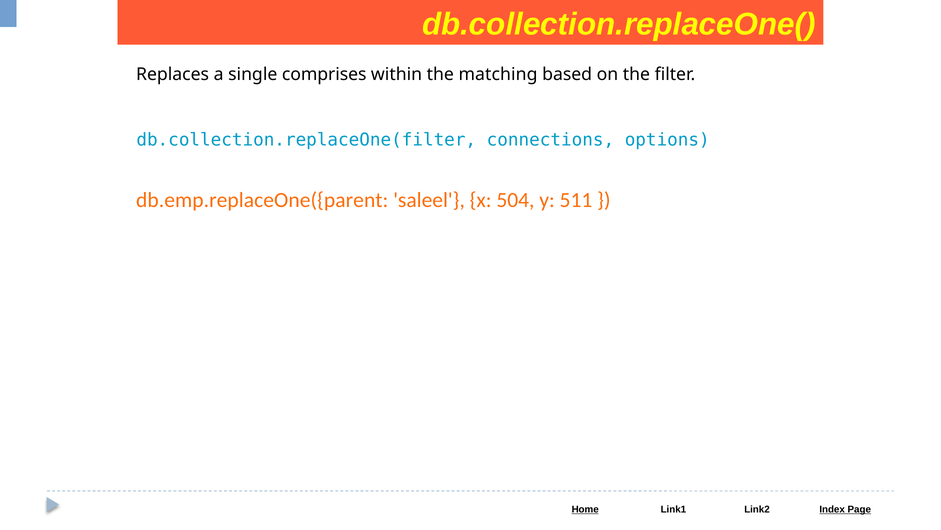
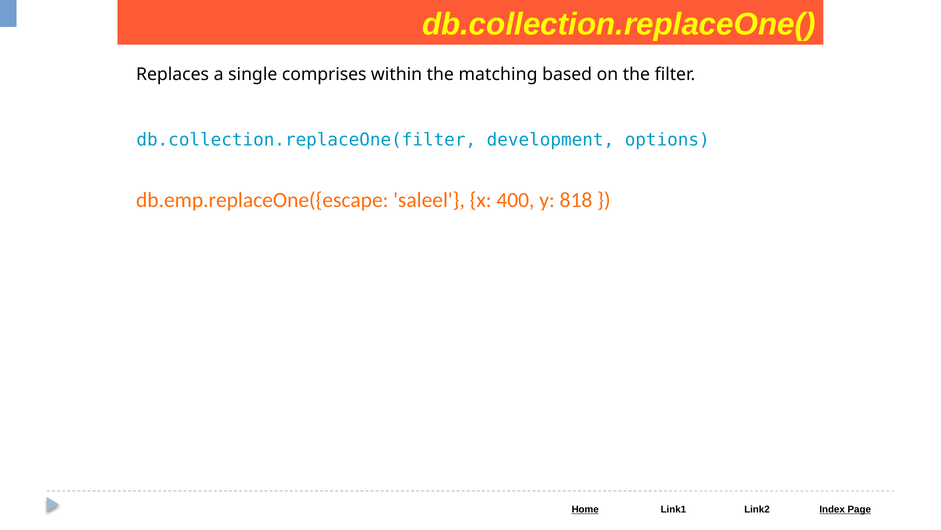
connections: connections -> development (550, 140)
db.emp.replaceOne({parent: db.emp.replaceOne({parent -> db.emp.replaceOne({escape (262, 200)
504: 504 -> 400 (515, 200)
511: 511 -> 818 (576, 200)
